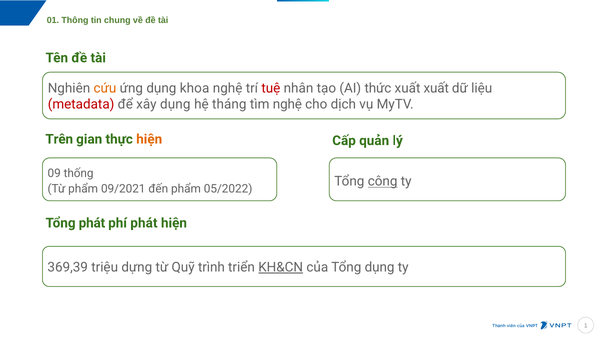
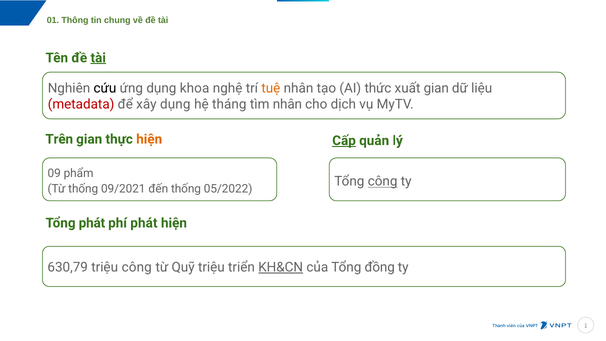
tài underline: none -> present (98, 58)
cứu colour: orange -> black (105, 88)
tuệ colour: red -> orange (271, 88)
xuất xuất: xuất -> gian (436, 88)
tìm nghệ: nghệ -> nhân (287, 105)
Cấp underline: none -> present (344, 141)
thống: thống -> phẩm (79, 173)
Từ phẩm: phẩm -> thống (83, 189)
đến phẩm: phẩm -> thống (186, 189)
369,39: 369,39 -> 630,79 (68, 267)
triệu dựng: dựng -> công (137, 267)
Quỹ trình: trình -> triệu (211, 267)
Tổng dụng: dụng -> đồng (380, 267)
